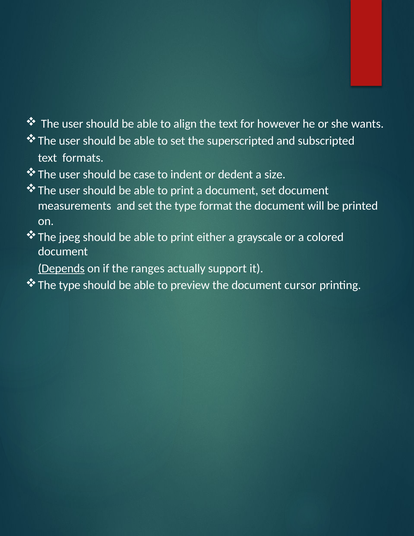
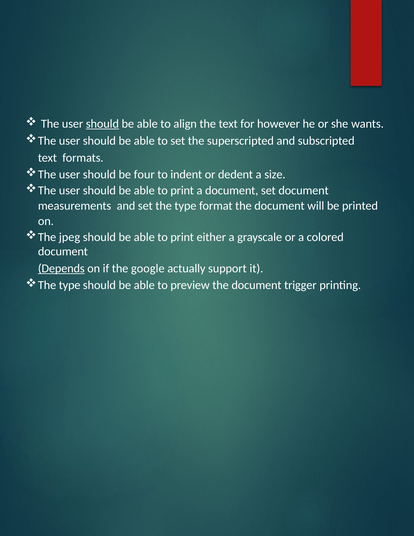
should underline: none -> present (102, 124)
case: case -> four (144, 174)
ranges: ranges -> google (148, 268)
cursor: cursor -> trigger (300, 285)
